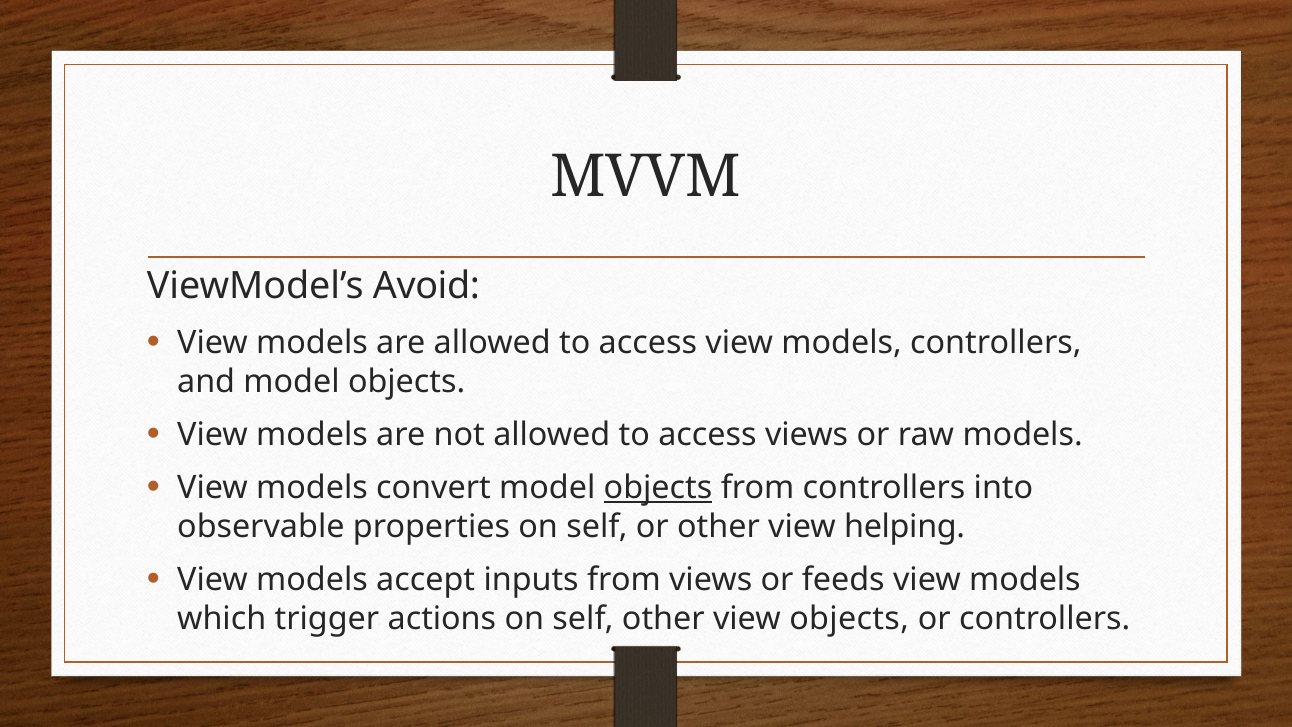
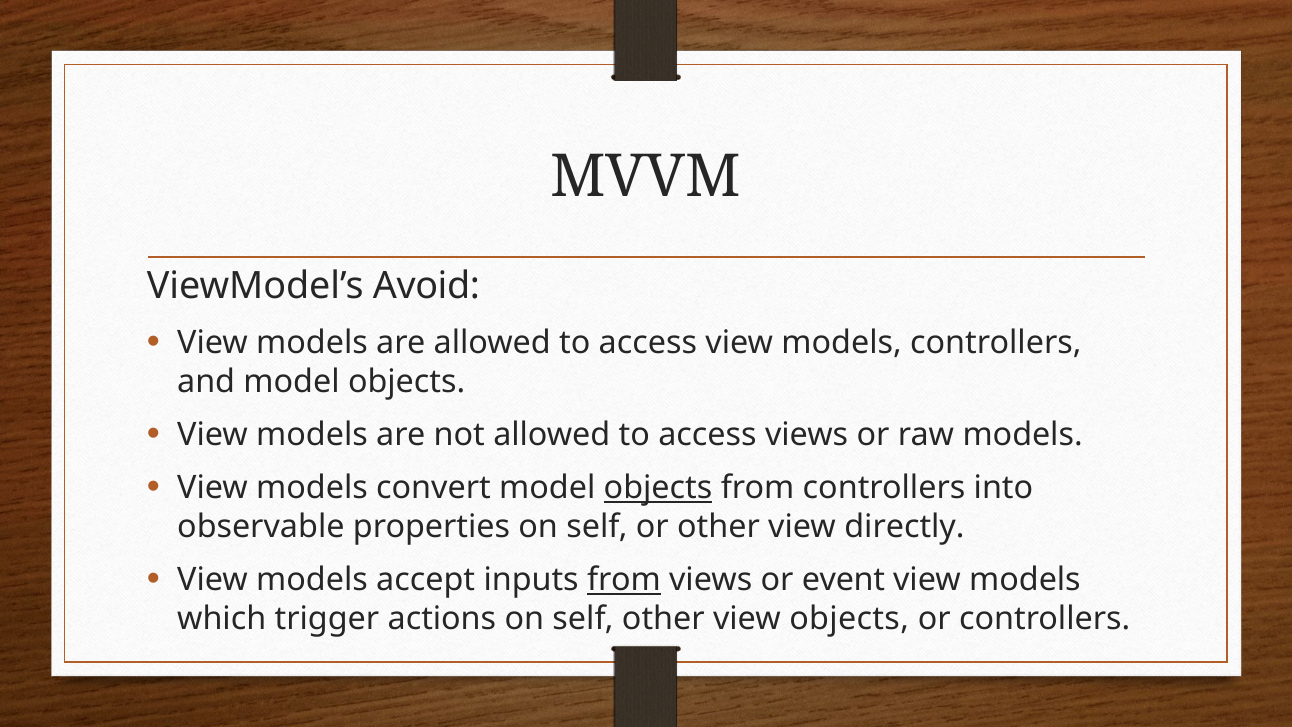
helping: helping -> directly (904, 527)
from underline: none -> present (624, 580)
feeds: feeds -> event (843, 580)
